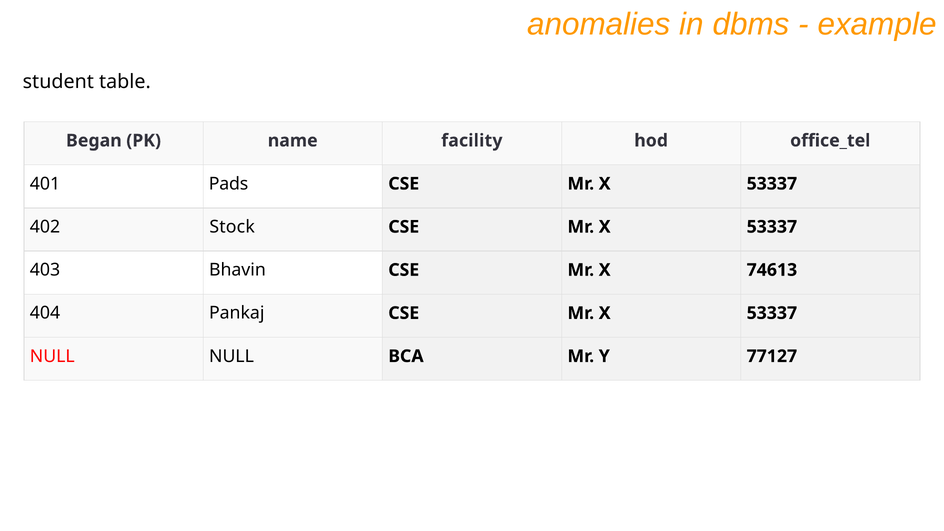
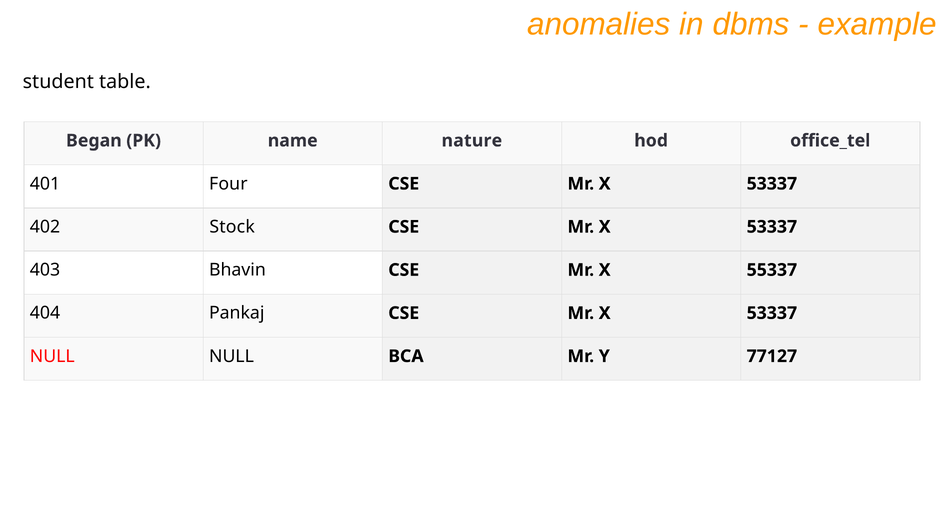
facility: facility -> nature (472, 141)
Pads: Pads -> Four (228, 184)
74613: 74613 -> 55337 (772, 270)
